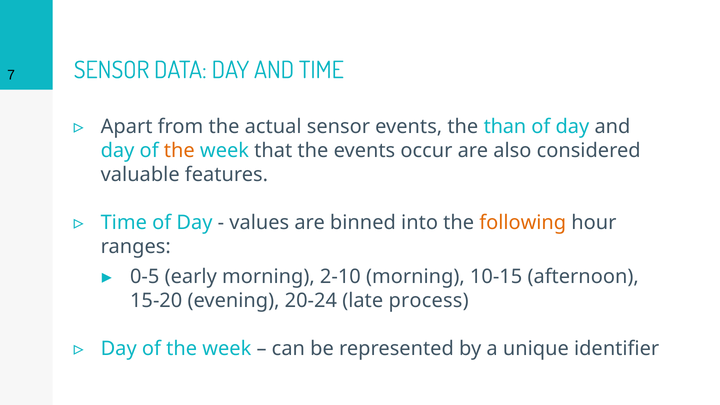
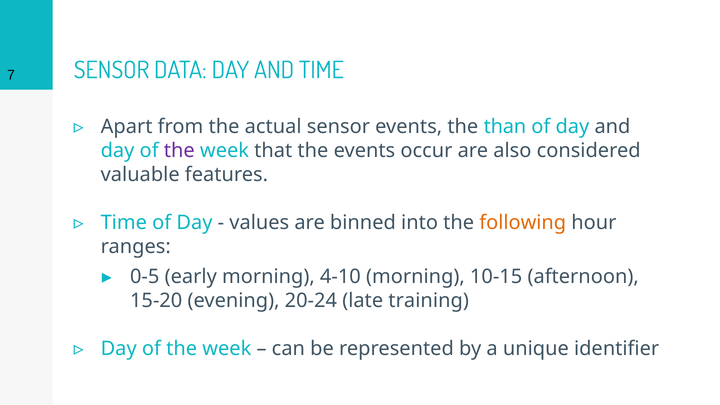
the colour: orange -> purple (179, 151)
2-10: 2-10 -> 4-10 (340, 277)
process: process -> training (429, 301)
